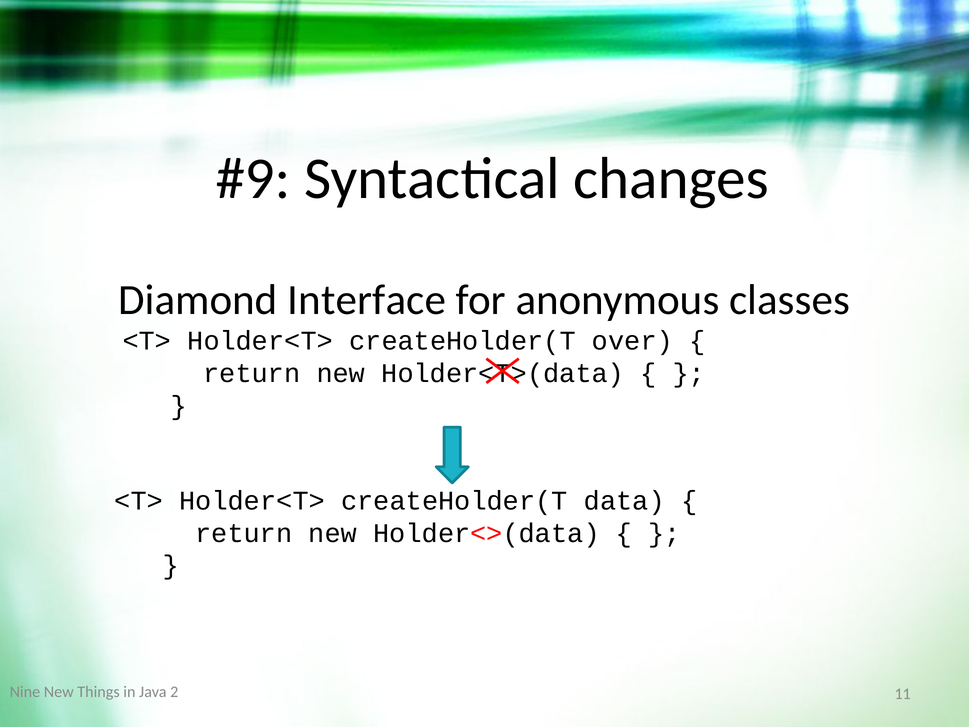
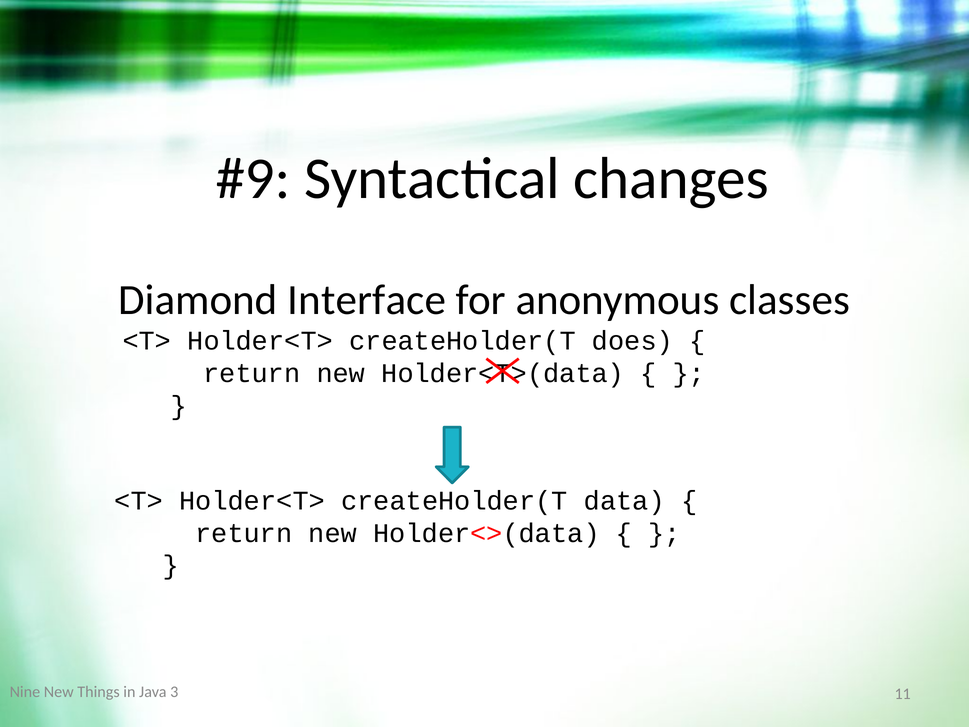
over: over -> does (632, 341)
2: 2 -> 3 (174, 692)
